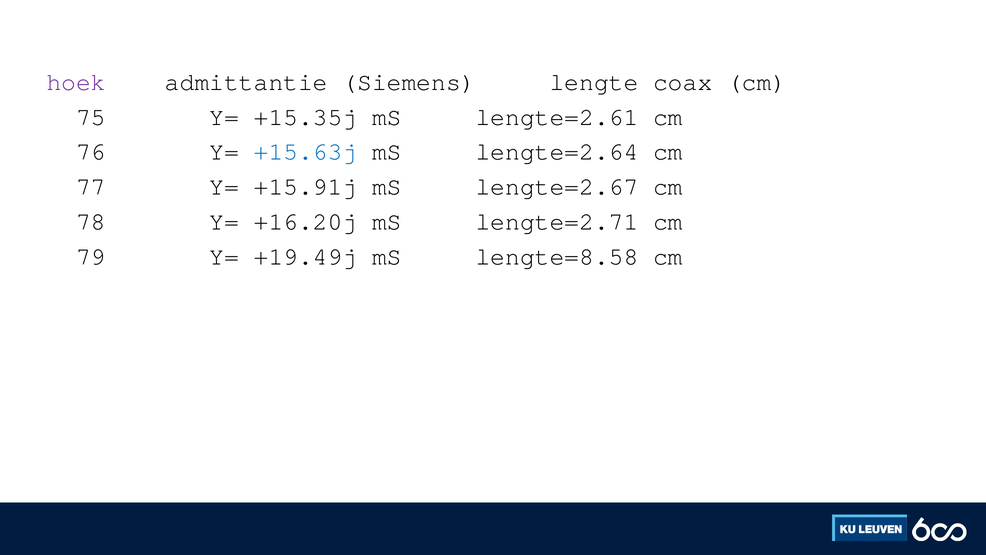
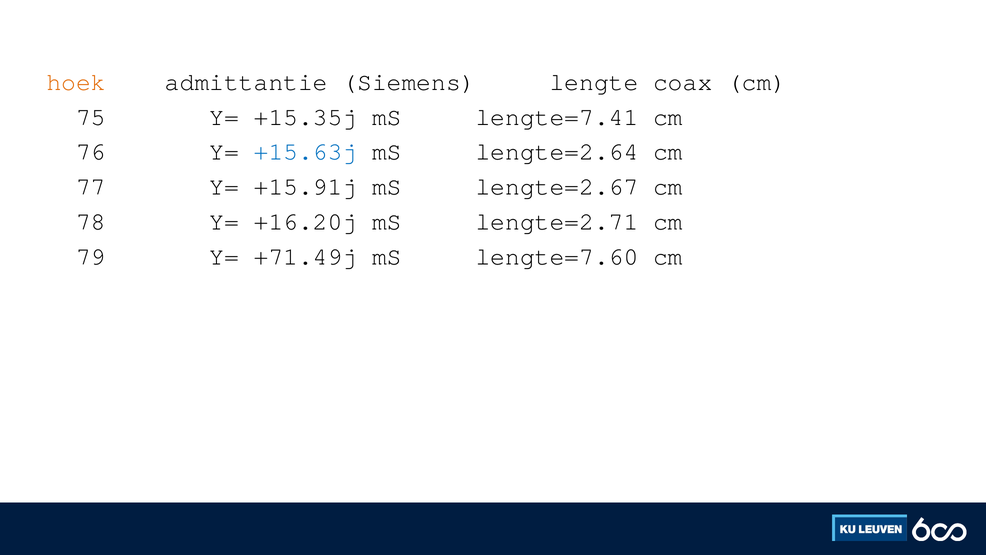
hoek colour: purple -> orange (76, 82)
lengte=2.61: lengte=2.61 -> lengte=7.41 (557, 117)
+19.49j: +19.49j -> +71.49j (305, 257)
lengte=8.58: lengte=8.58 -> lengte=7.60 (557, 257)
